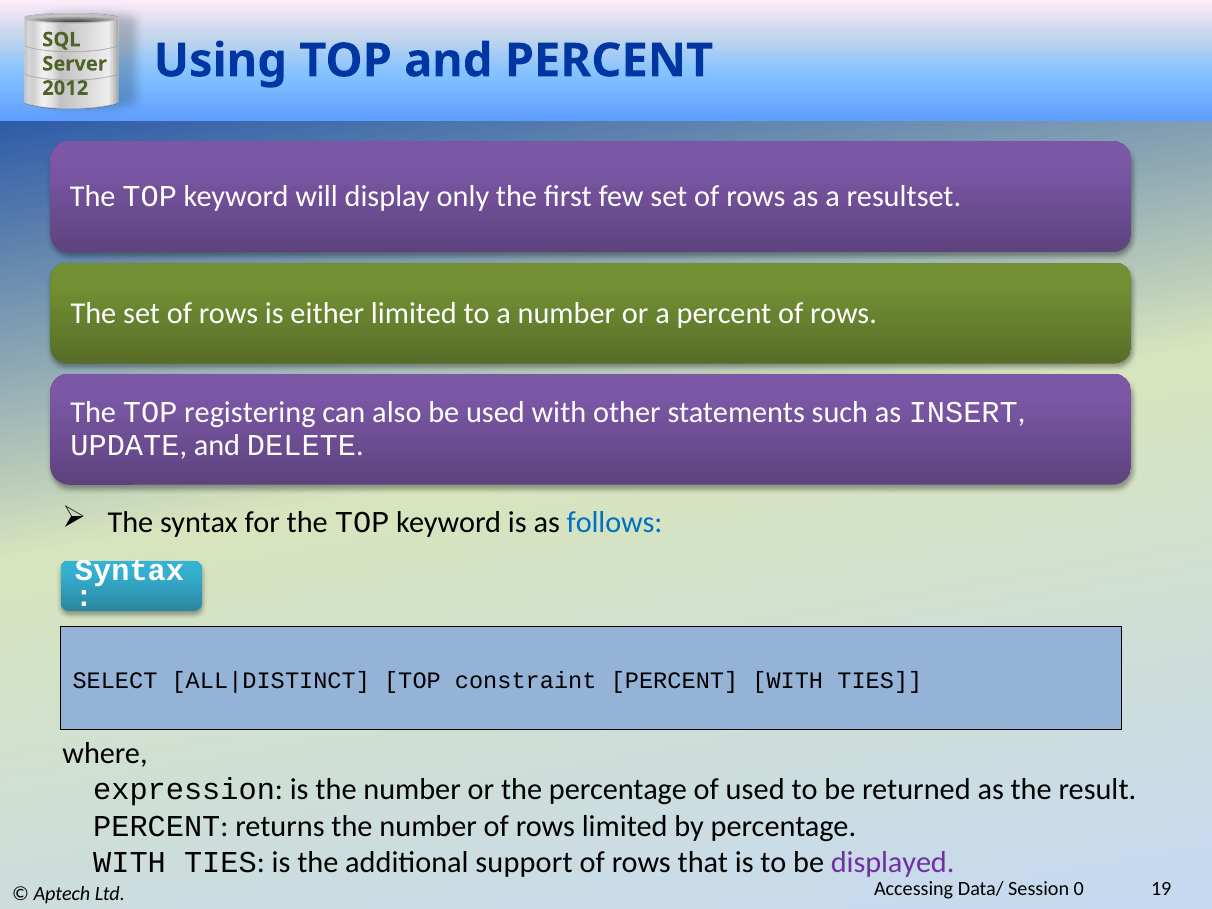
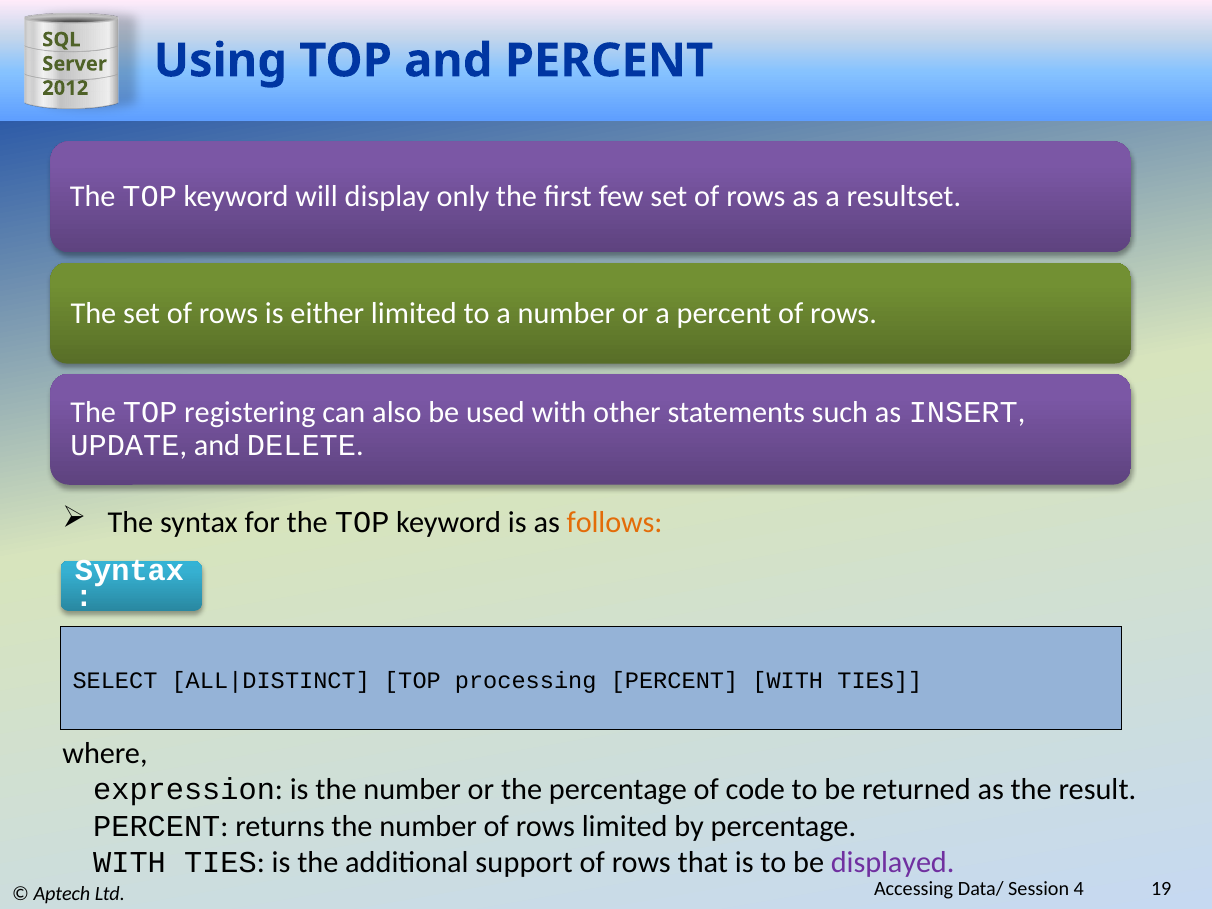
follows colour: blue -> orange (615, 523)
constraint: constraint -> processing (526, 680)
of used: used -> code (755, 790)
0: 0 -> 4 (1079, 889)
